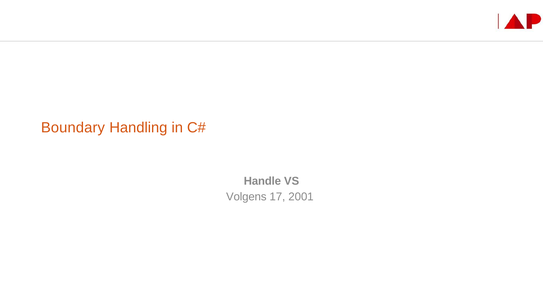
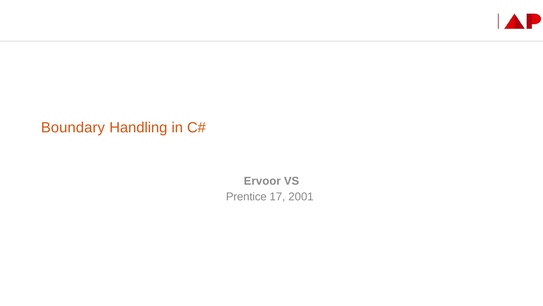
Handle: Handle -> Ervoor (262, 181)
Volgens: Volgens -> Prentice (246, 197)
